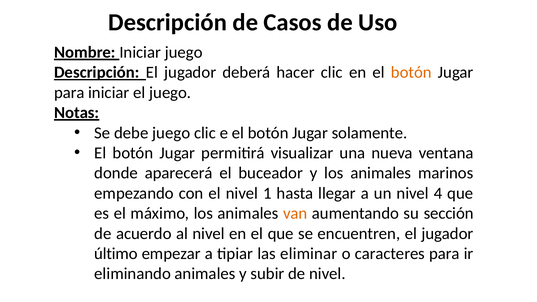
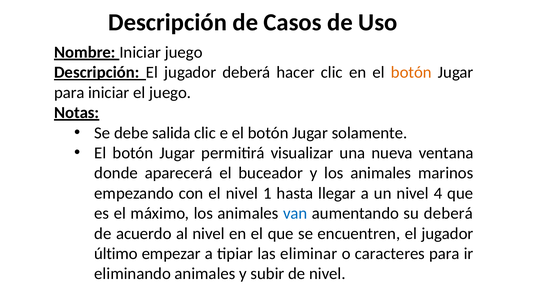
debe juego: juego -> salida (171, 133)
van colour: orange -> blue (295, 213)
su sección: sección -> deberá (448, 213)
